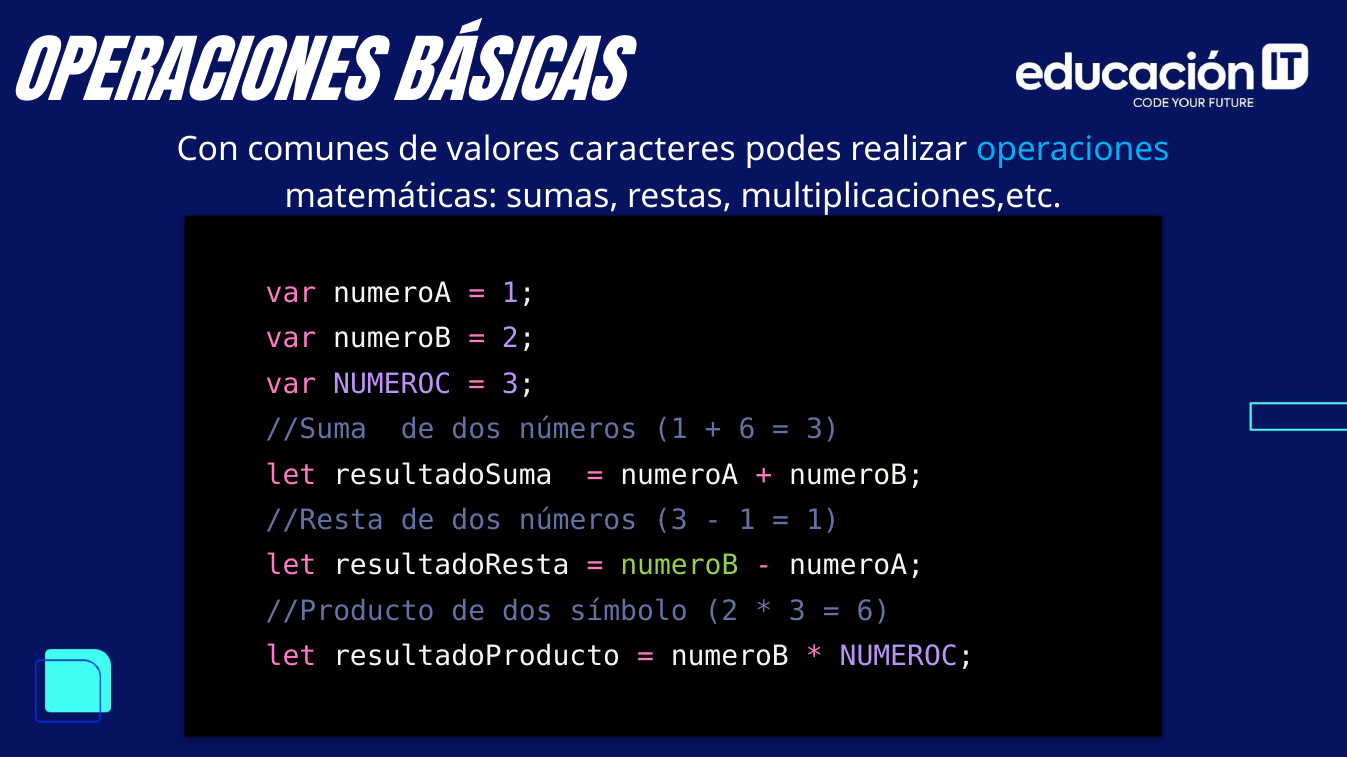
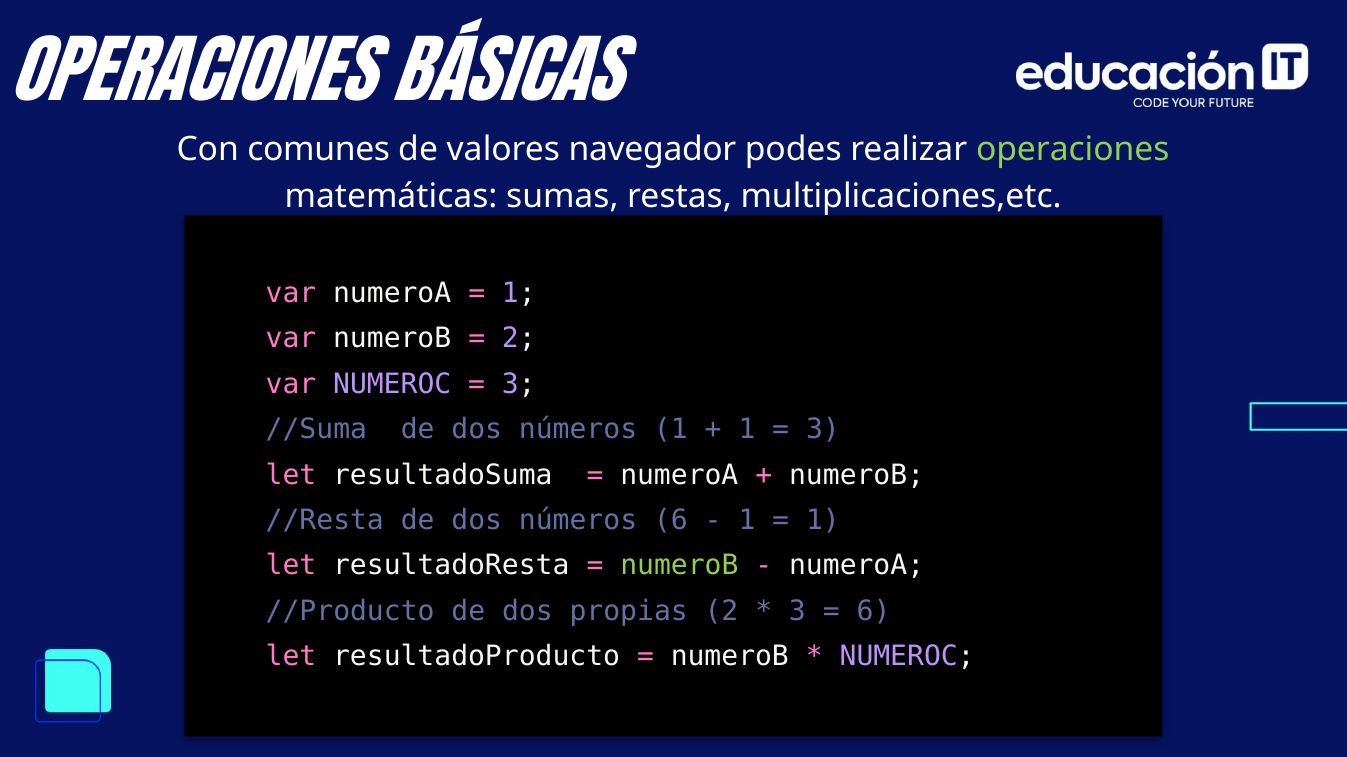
caracteres: caracteres -> navegador (653, 150)
operaciones colour: light blue -> light green (1073, 150)
6: 6 -> 1 (747, 430)
números 3: 3 -> 6 (671, 521)
símbolo: símbolo -> propias (629, 612)
